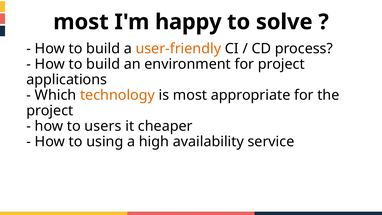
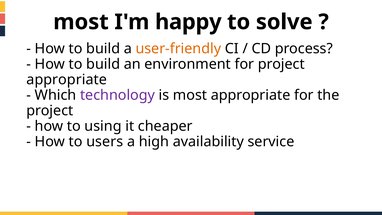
applications: applications -> appropriate (67, 80)
technology colour: orange -> purple (118, 95)
users: users -> using (103, 126)
using: using -> users (105, 141)
